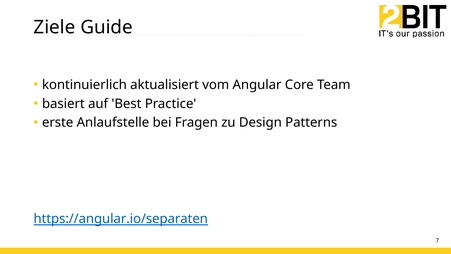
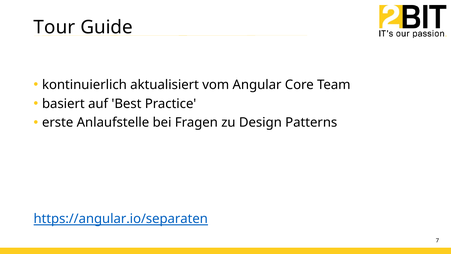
Ziele: Ziele -> Tour (54, 27)
